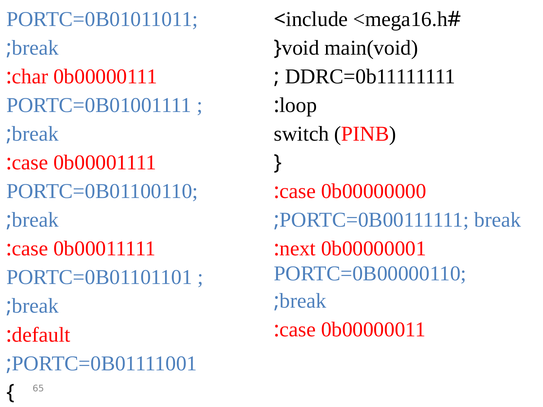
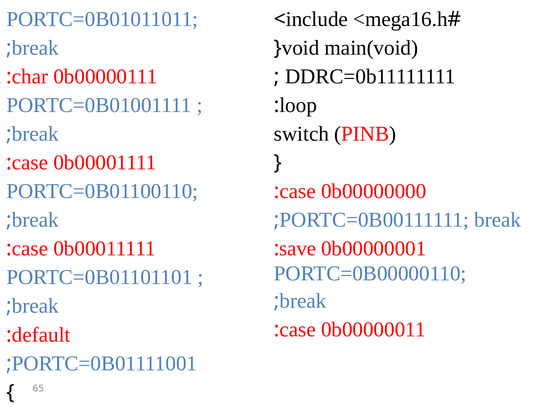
next: next -> save (298, 249)
